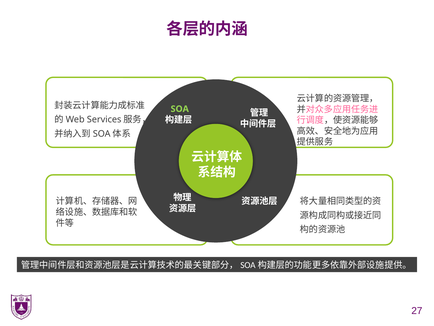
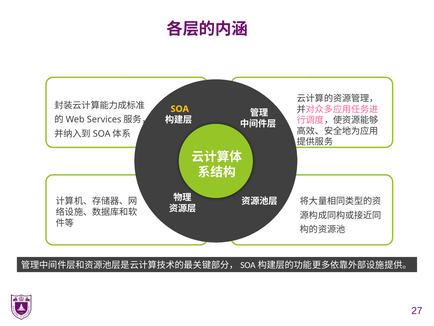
SOA colour: light green -> yellow (180, 109)
